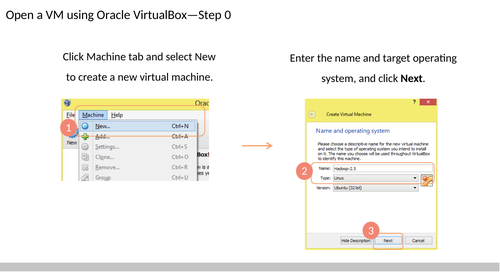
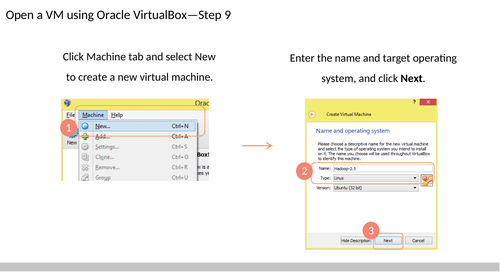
0: 0 -> 9 (228, 15)
